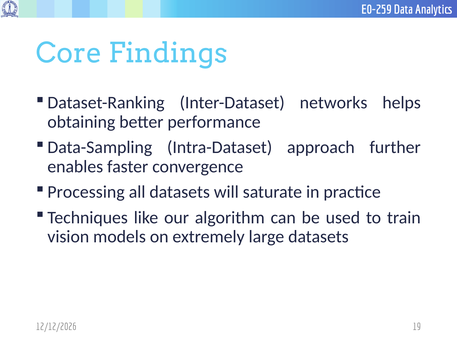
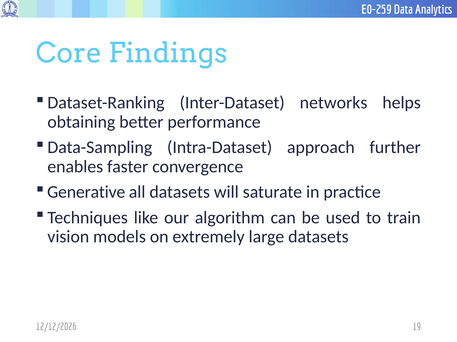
Processing: Processing -> Generative (86, 193)
